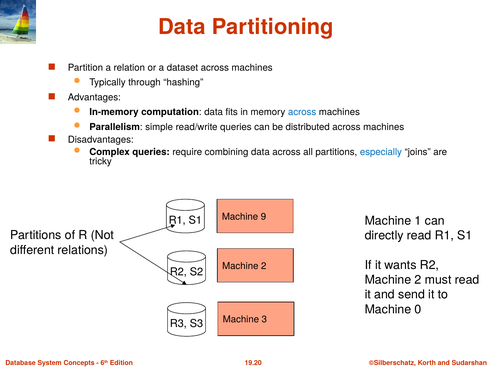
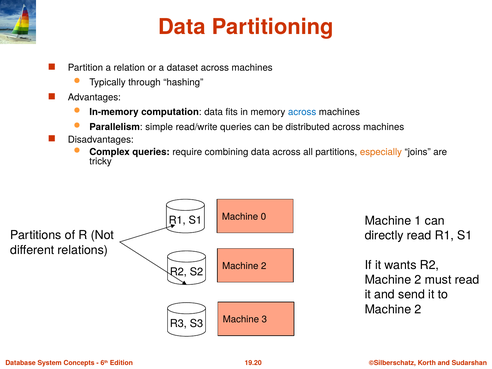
especially colour: blue -> orange (381, 152)
9: 9 -> 0 (263, 217)
0: 0 -> 2 (418, 309)
